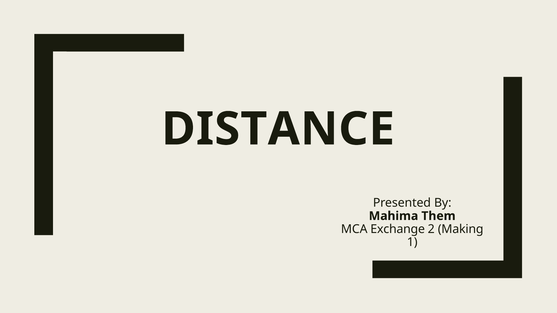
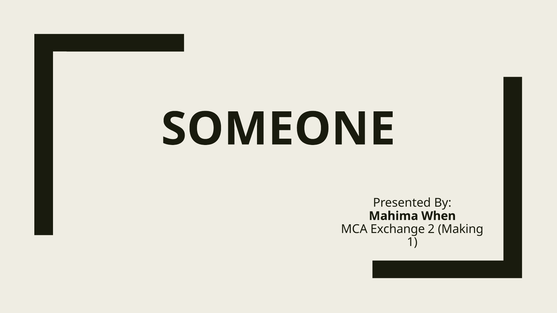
DISTANCE: DISTANCE -> SOMEONE (278, 129)
Them: Them -> When (439, 216)
